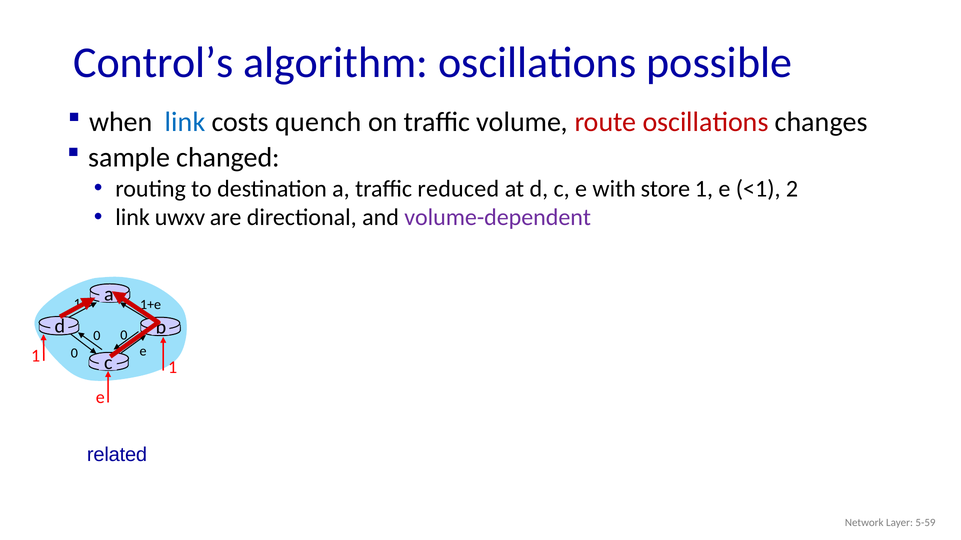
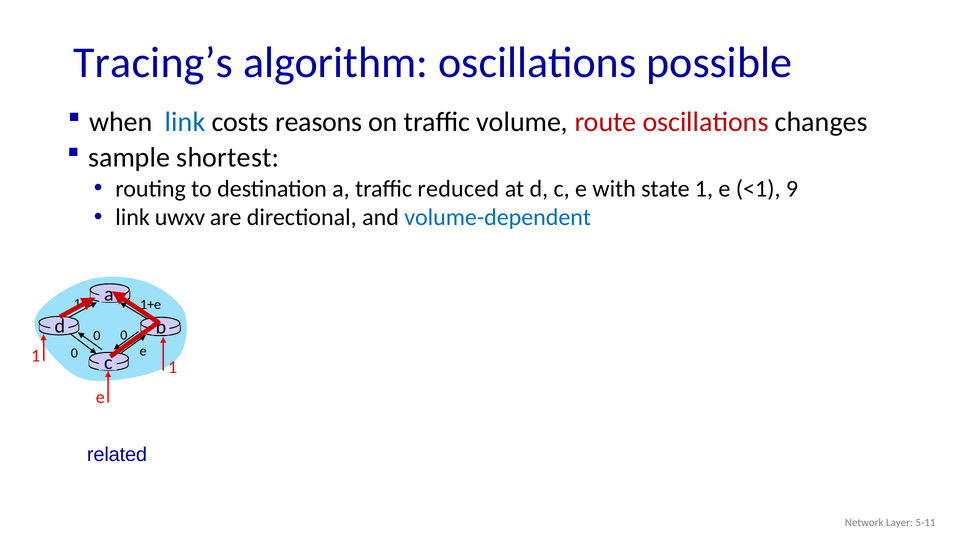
Control’s: Control’s -> Tracing’s (153, 63)
quench: quench -> reasons (319, 122)
changed: changed -> shortest (228, 157)
store: store -> state (665, 189)
2: 2 -> 9 (792, 189)
volume-dependent colour: purple -> blue (498, 218)
5-59: 5-59 -> 5-11 (926, 523)
